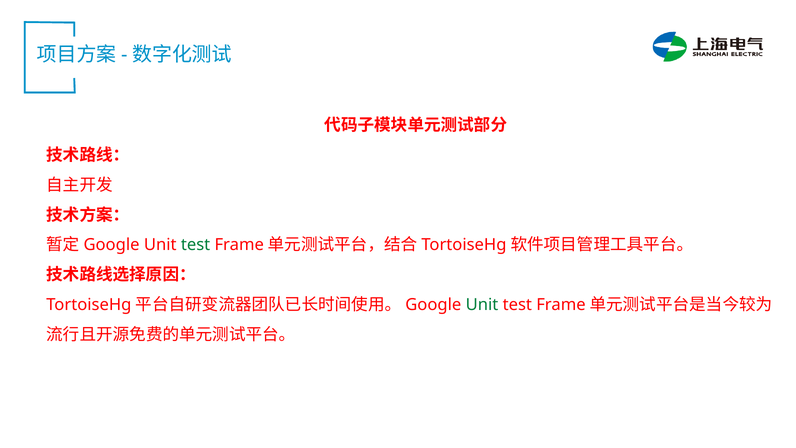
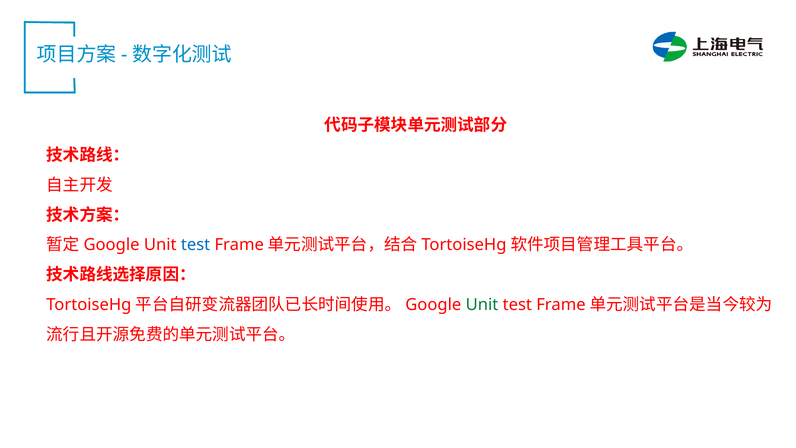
test colour: green -> blue (196, 245)
